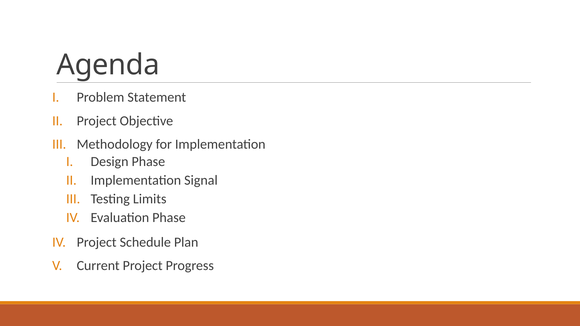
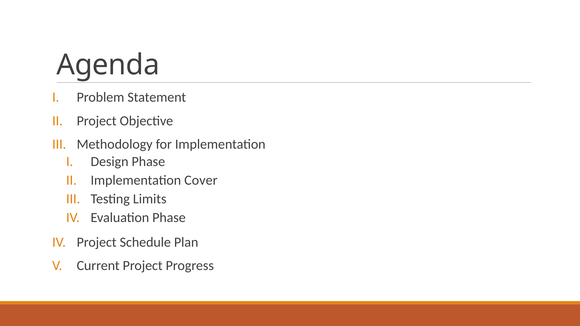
Signal: Signal -> Cover (201, 180)
